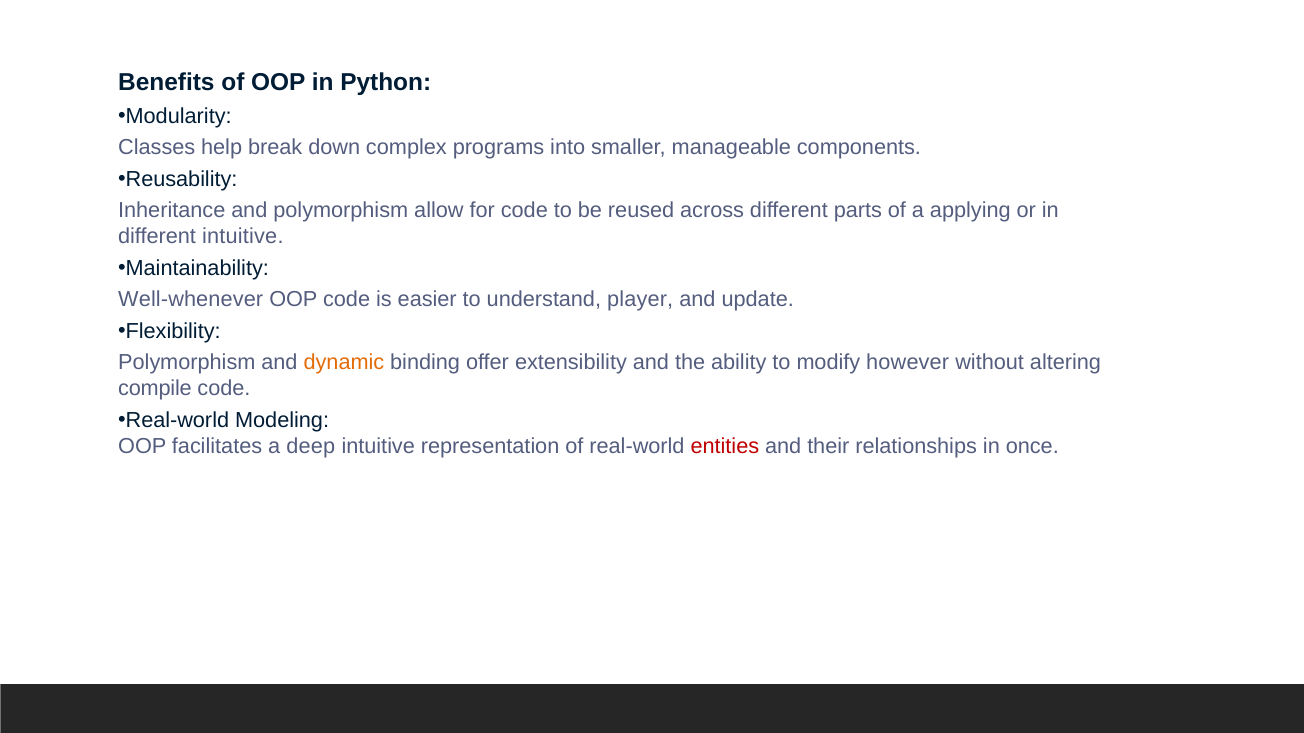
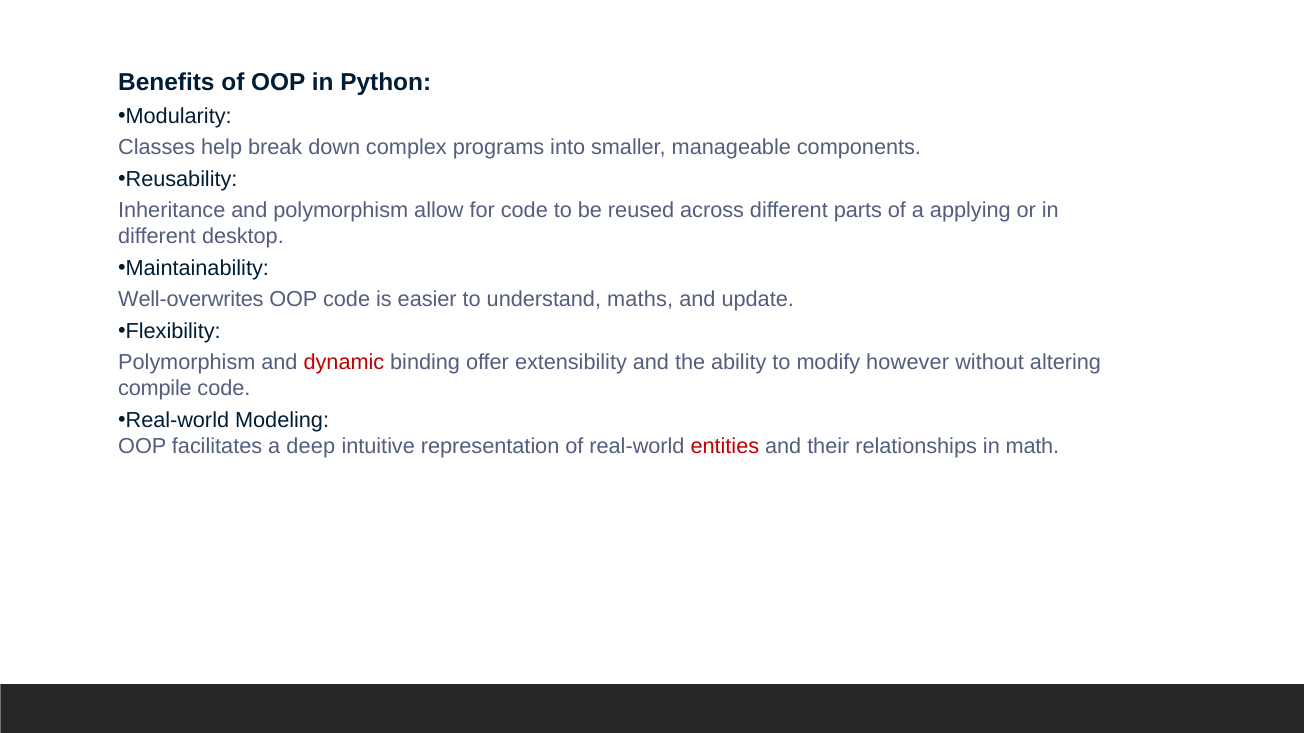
different intuitive: intuitive -> desktop (243, 237)
Well-whenever: Well-whenever -> Well-overwrites (191, 300)
player: player -> maths (640, 300)
dynamic colour: orange -> red (344, 363)
once: once -> math (1032, 447)
